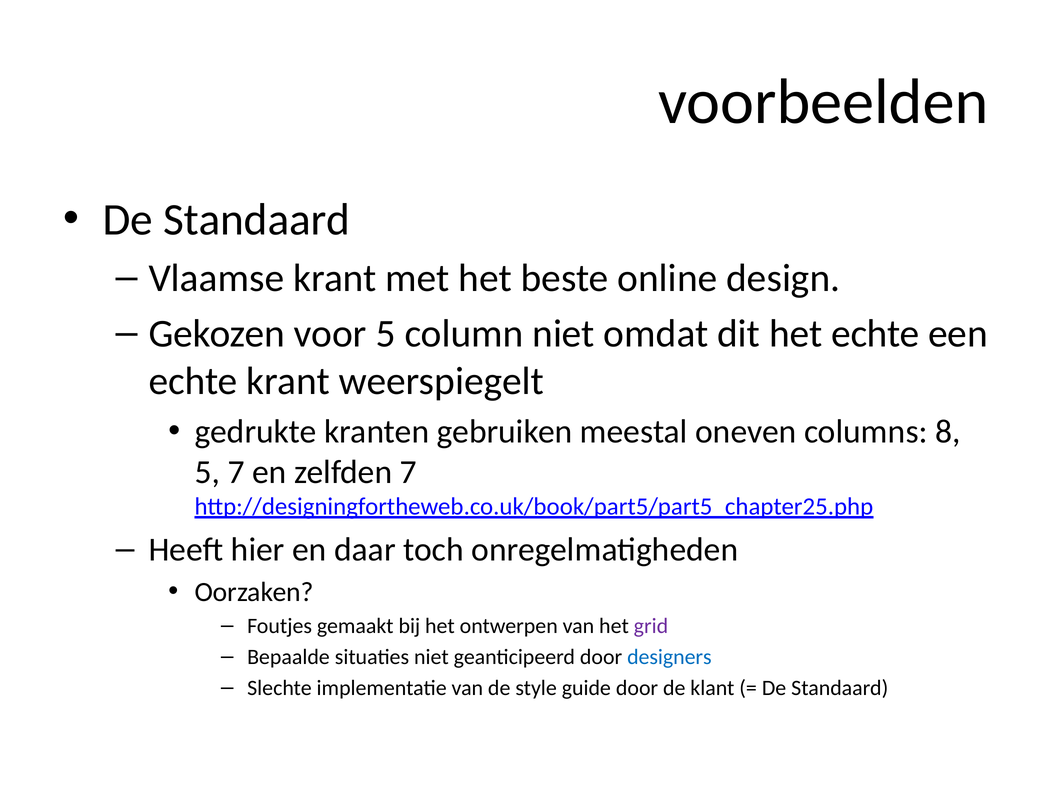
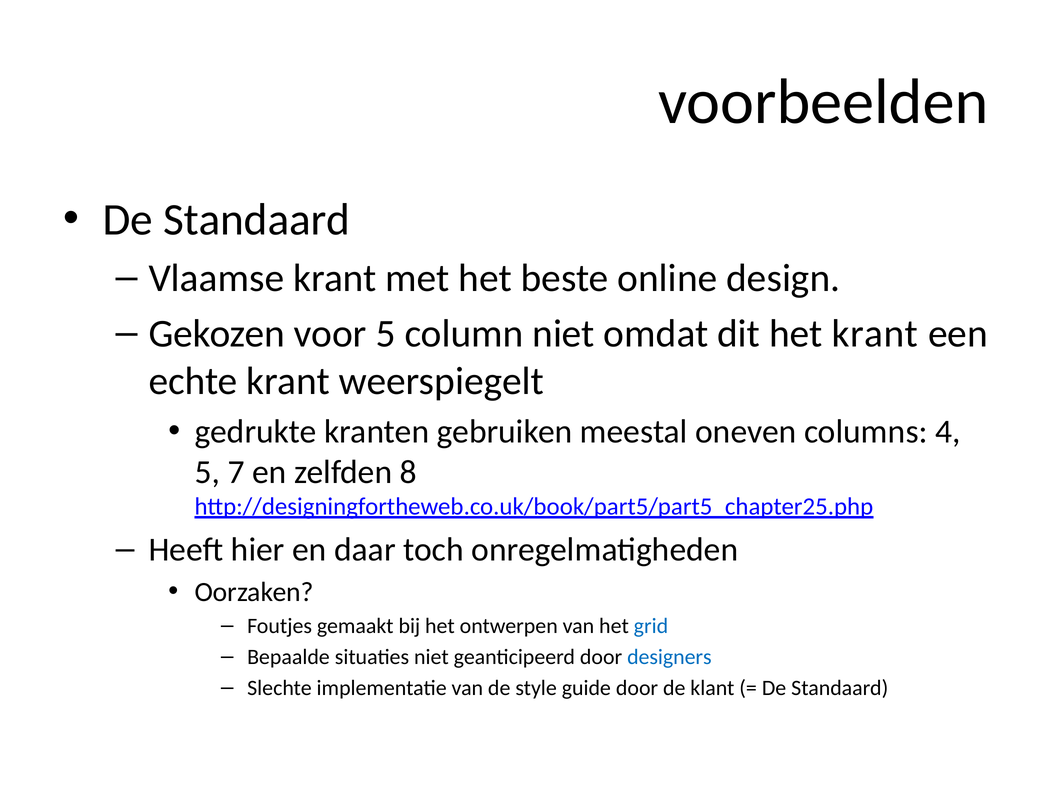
het echte: echte -> krant (875, 334)
8: 8 -> 4 (948, 432)
zelfden 7: 7 -> 8 (408, 472)
grid colour: purple -> blue (651, 626)
